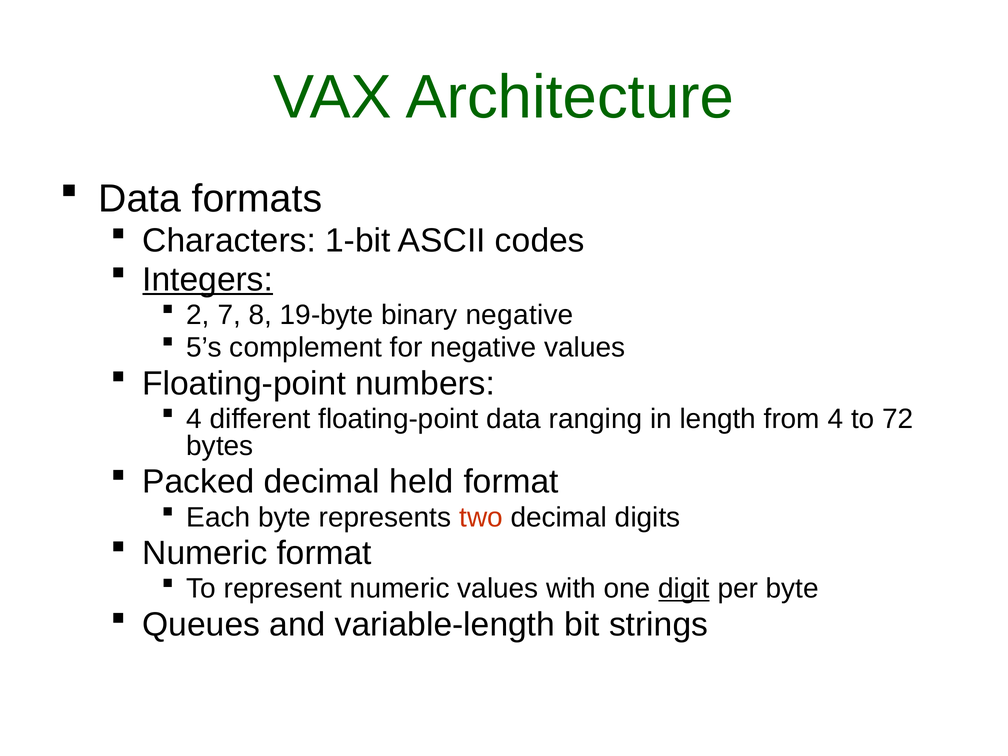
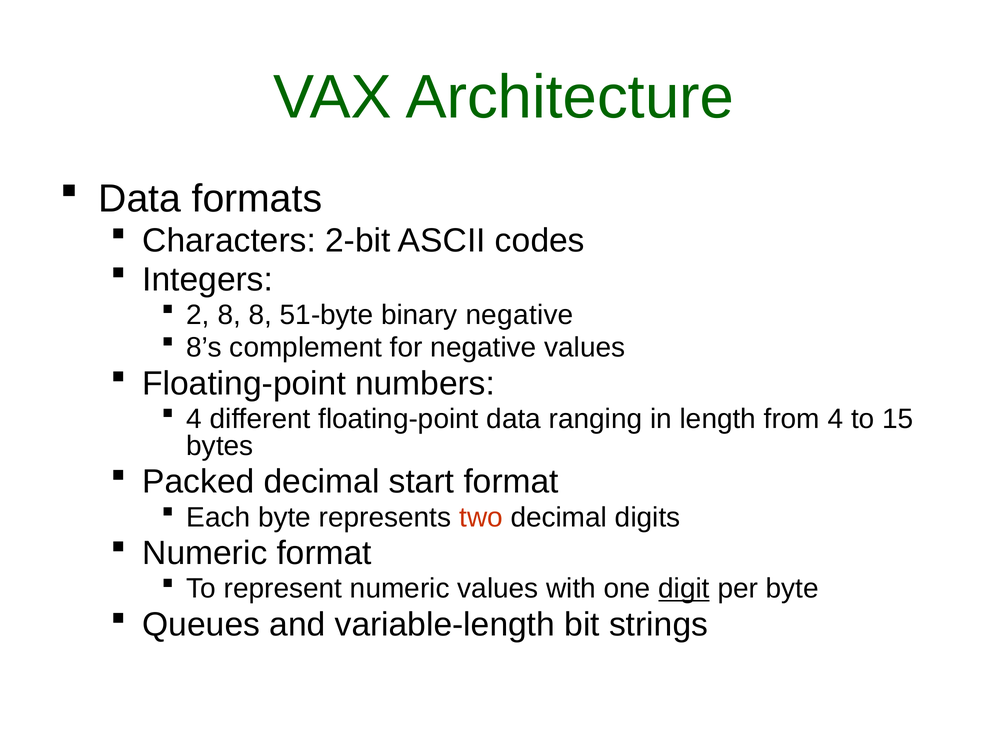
1-bit: 1-bit -> 2-bit (358, 241)
Integers underline: present -> none (208, 279)
2 7: 7 -> 8 (229, 315)
19-byte: 19-byte -> 51-byte (327, 315)
5’s: 5’s -> 8’s (204, 347)
72: 72 -> 15 (898, 419)
held: held -> start (421, 482)
